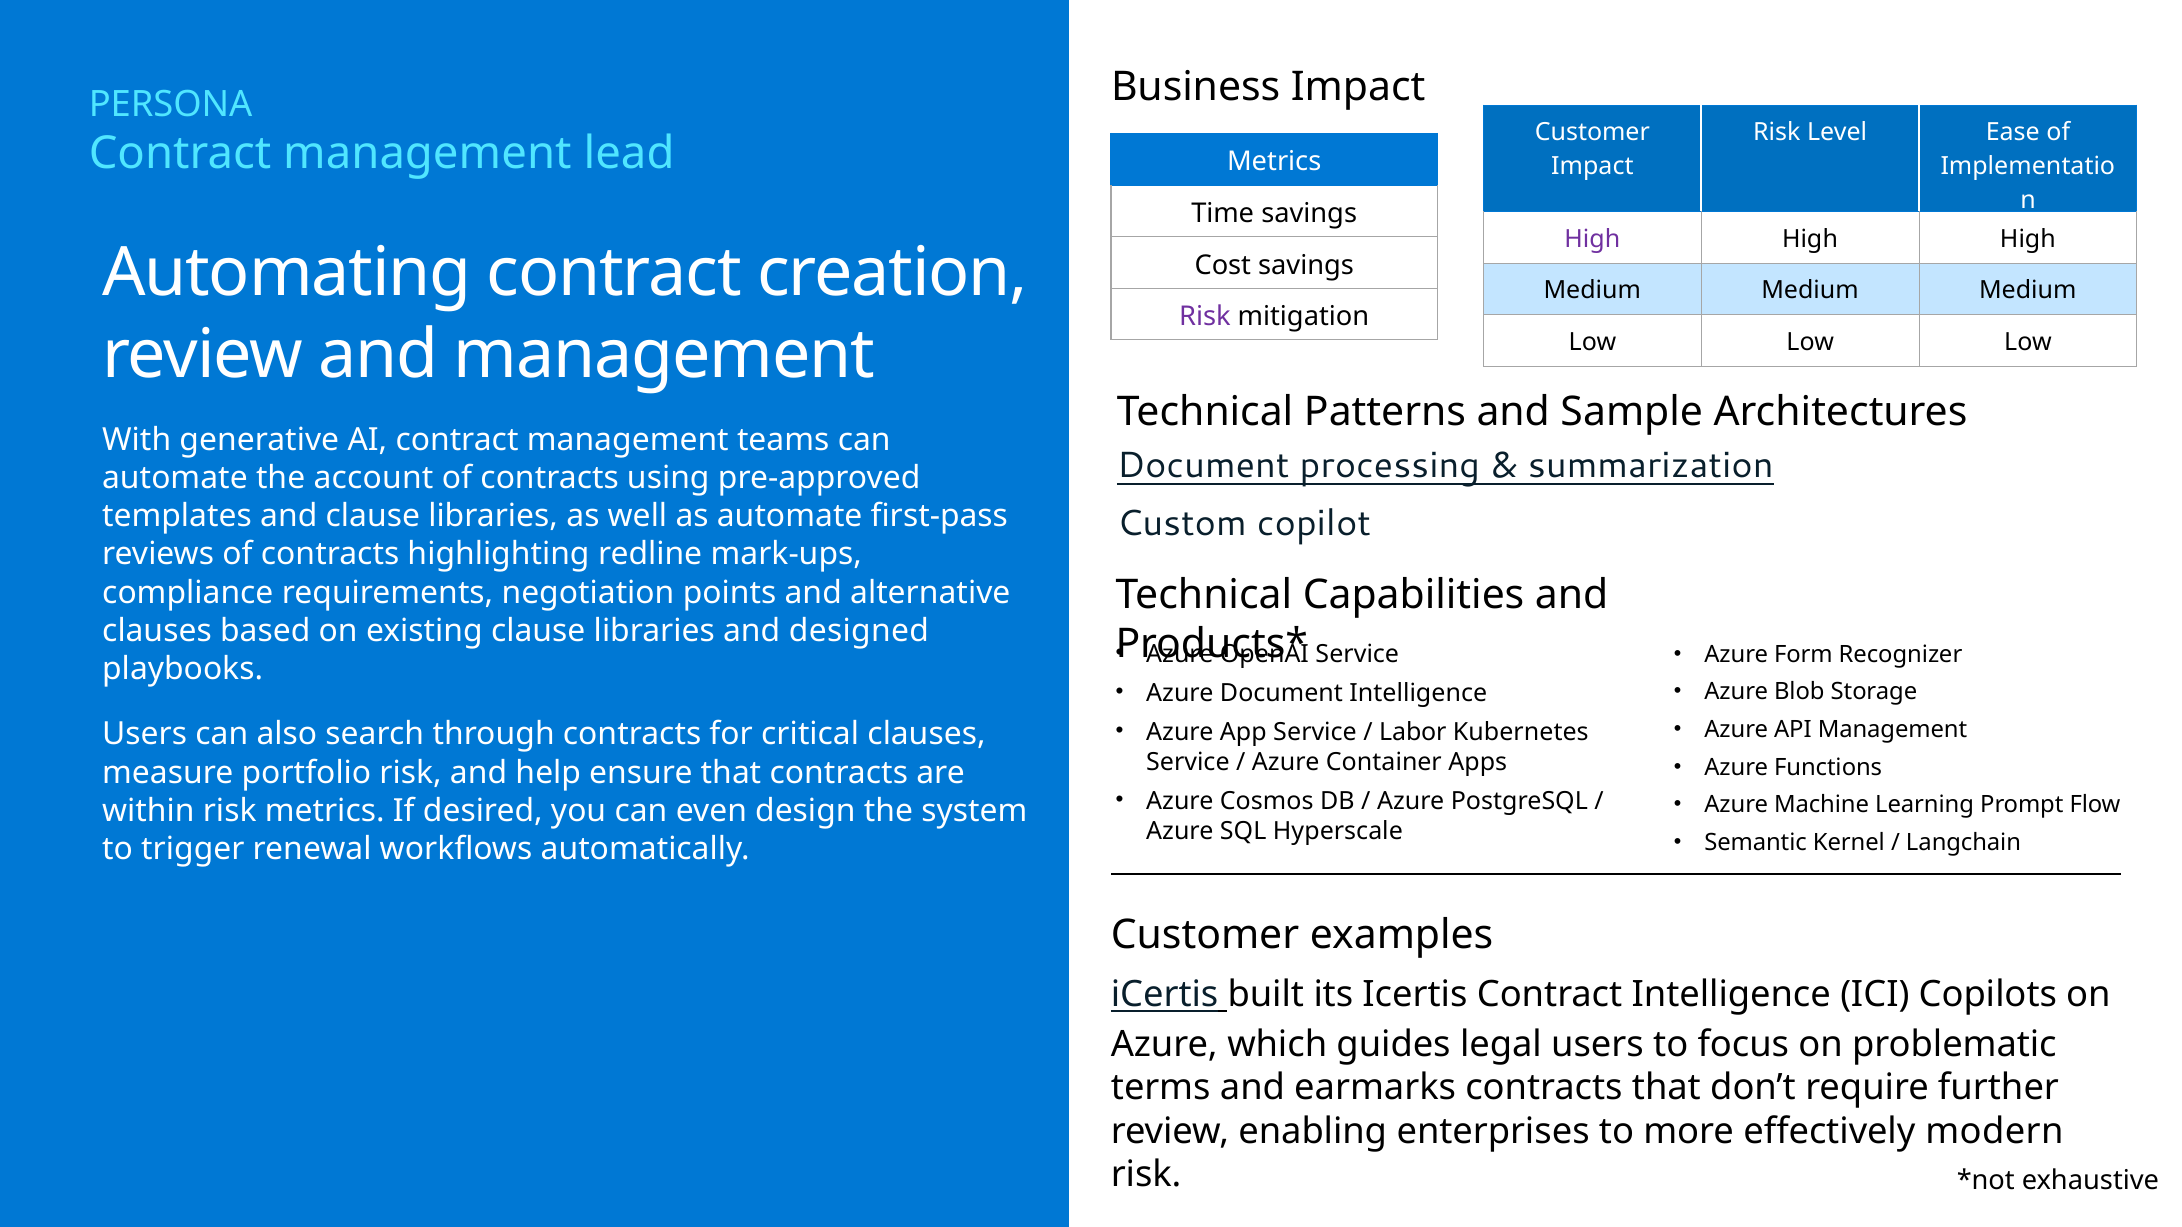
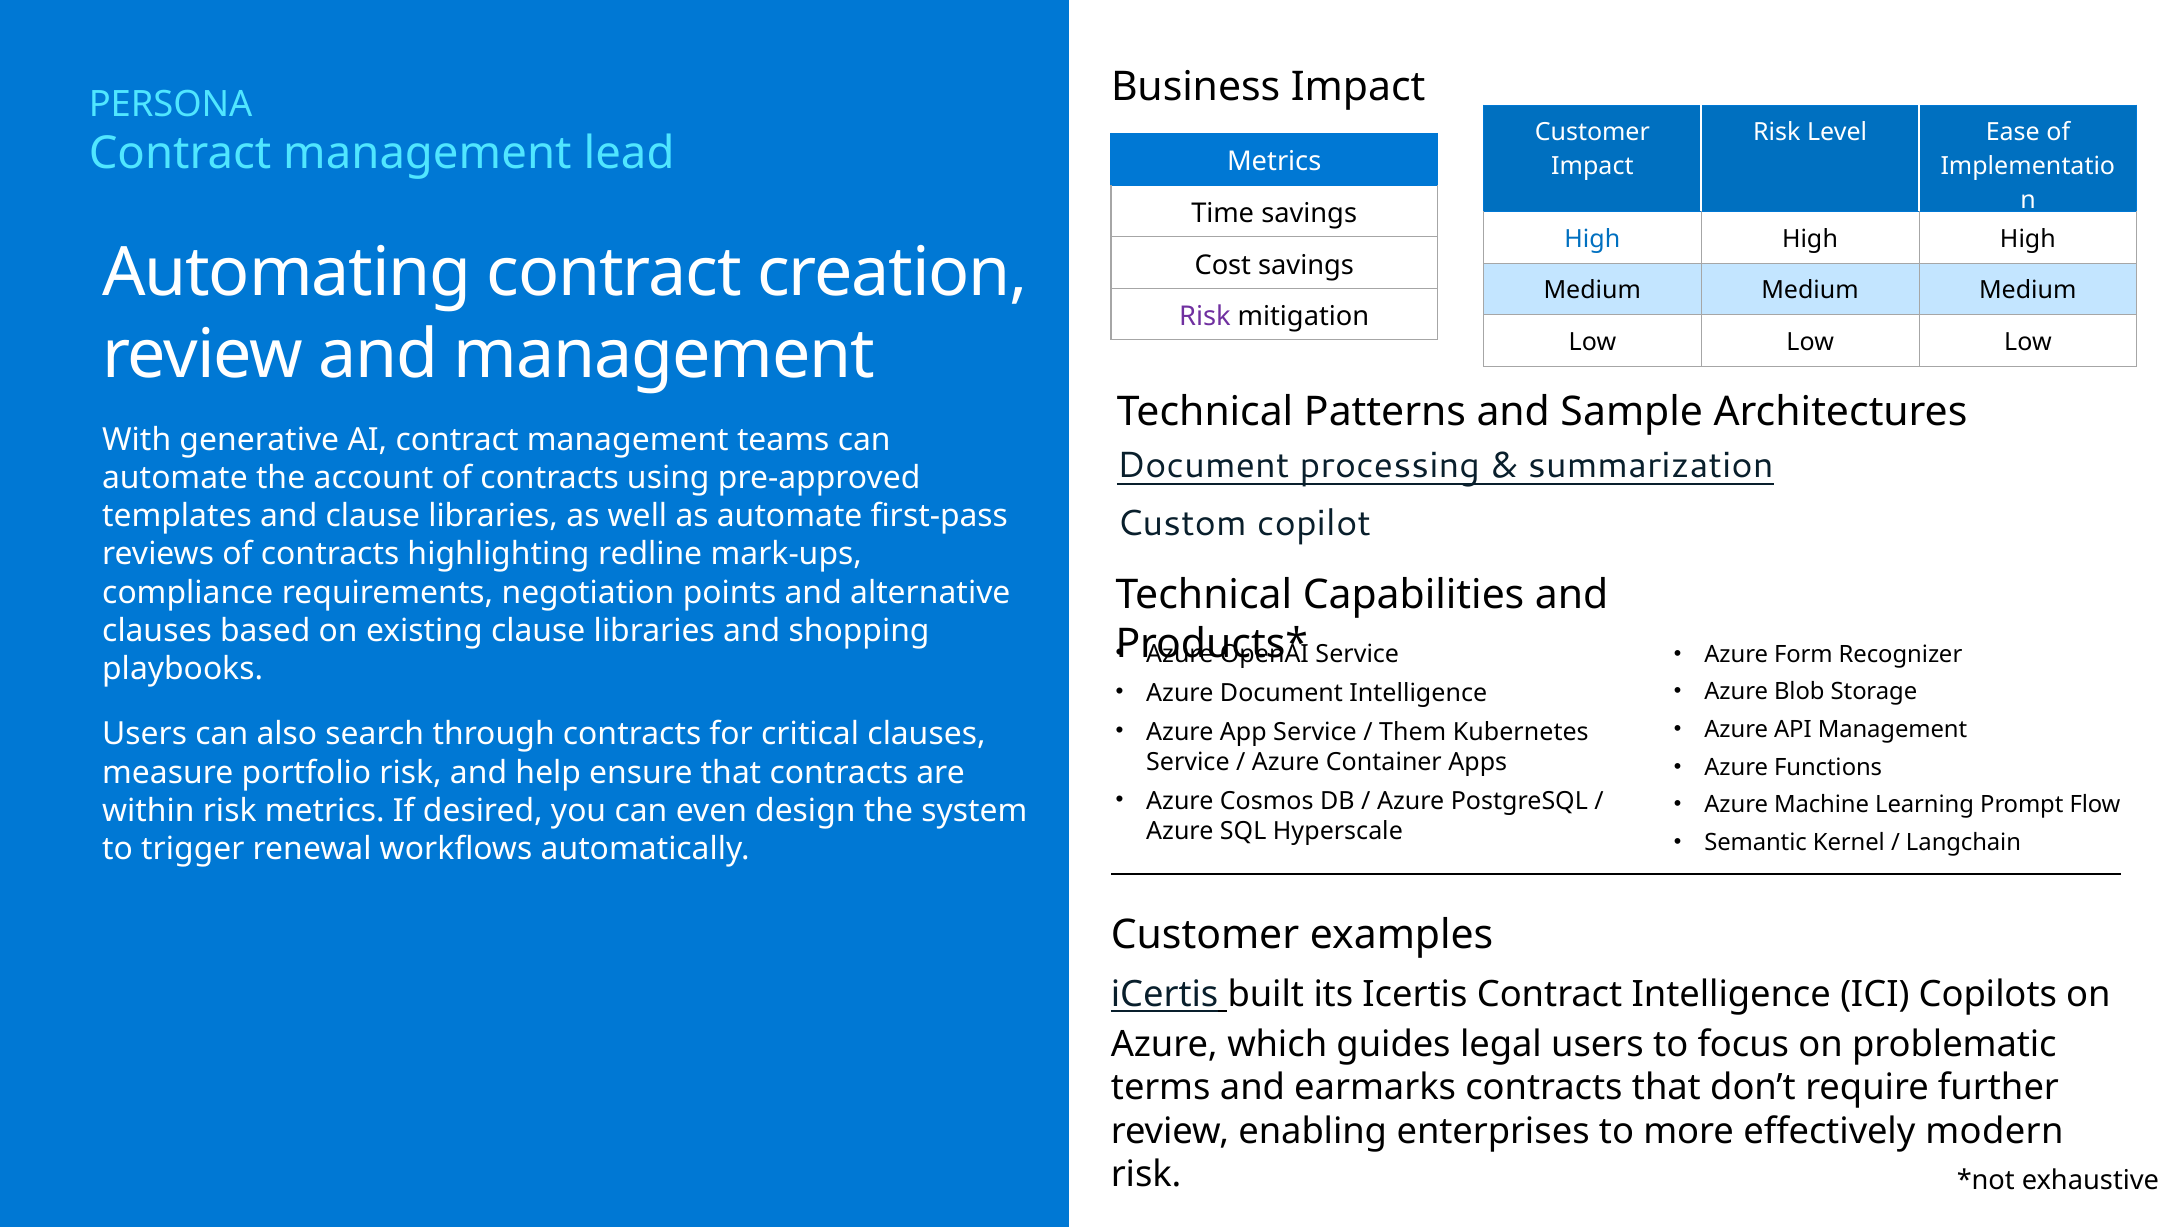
High colour: purple -> blue (1592, 239)
designed: designed -> shopping (859, 631)
Labor: Labor -> Them (1413, 732)
